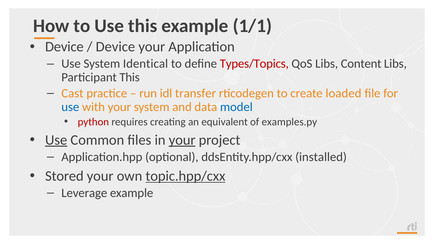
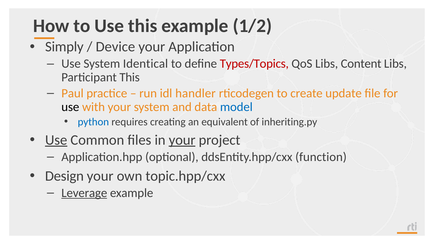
1/1: 1/1 -> 1/2 (252, 26)
Device: Device -> Simply (64, 47)
Cast: Cast -> Paul (72, 93)
transfer: transfer -> handler (195, 93)
loaded: loaded -> update (344, 93)
use colour: blue -> black (70, 107)
python colour: red -> blue (93, 122)
examples.py: examples.py -> inheriting.py (289, 122)
installed: installed -> function (321, 157)
Stored: Stored -> Design (64, 176)
topic.hpp/cxx underline: present -> none (185, 176)
Leverage underline: none -> present (84, 193)
